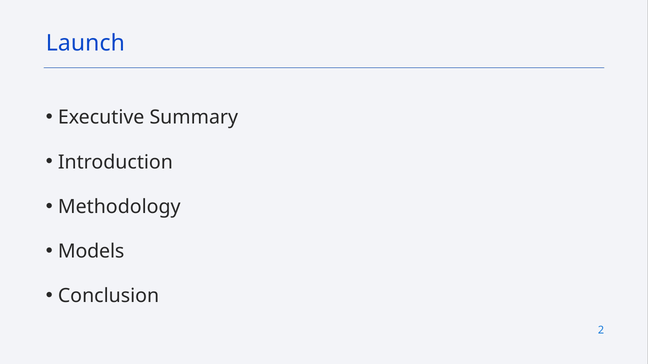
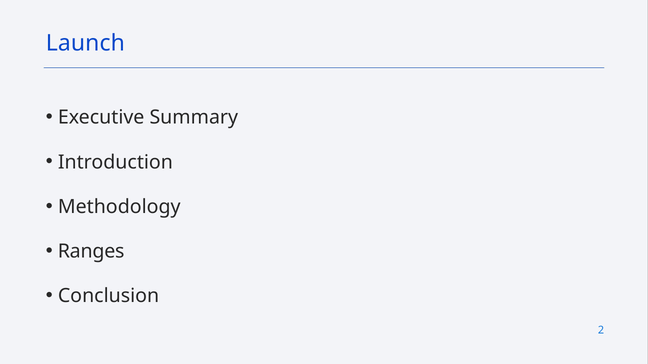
Models: Models -> Ranges (91, 252)
